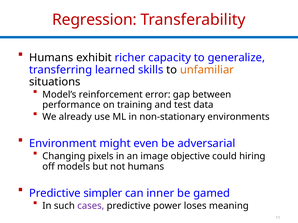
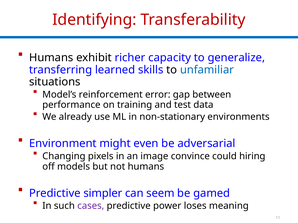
Regression: Regression -> Identifying (94, 20)
unfamiliar colour: orange -> blue (207, 70)
objective: objective -> convince (190, 157)
inner: inner -> seem (160, 194)
